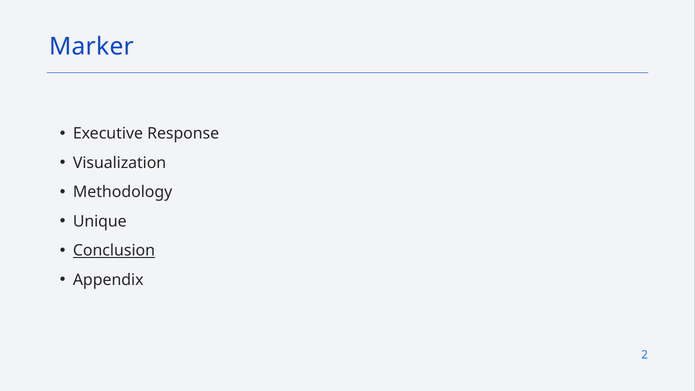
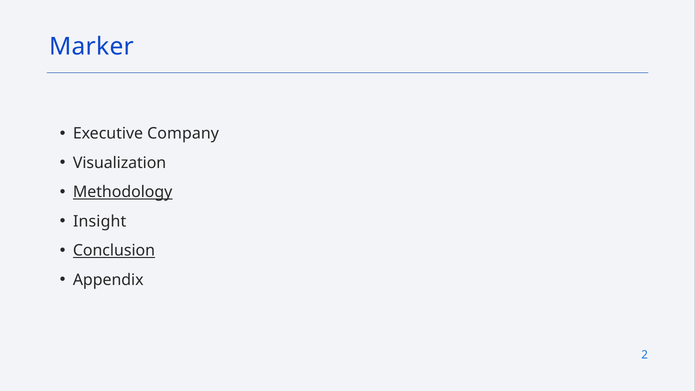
Response: Response -> Company (183, 134)
Methodology underline: none -> present (123, 192)
Unique: Unique -> Insight (100, 221)
